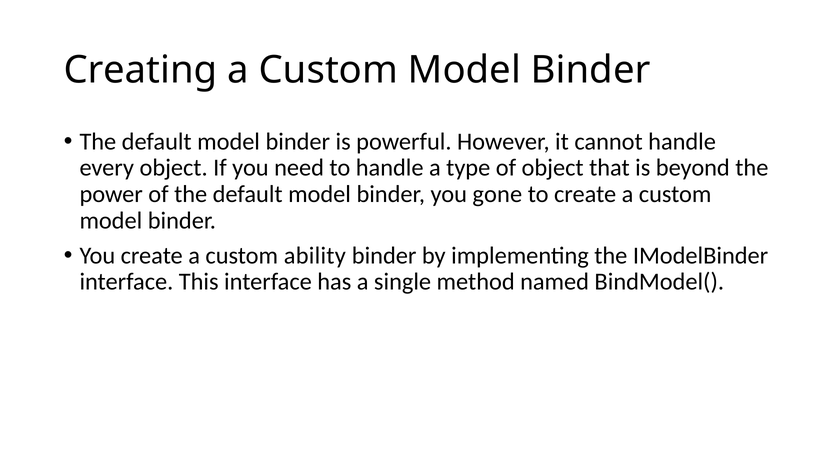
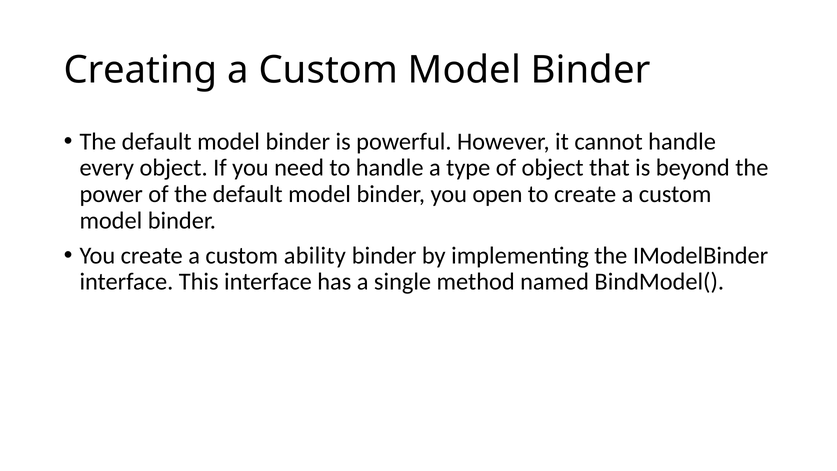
gone: gone -> open (497, 194)
